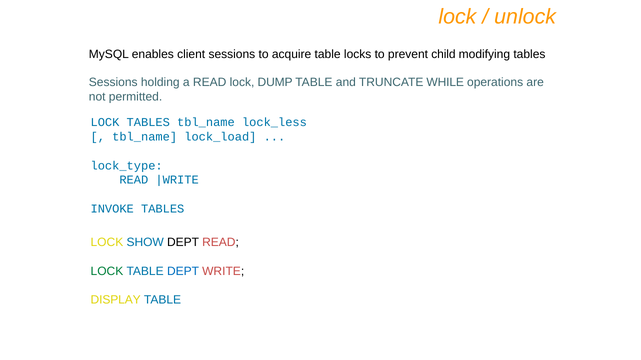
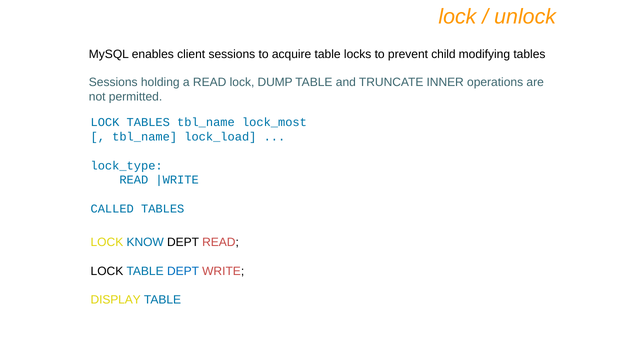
WHILE: WHILE -> INNER (445, 83)
lock_less: lock_less -> lock_most (274, 123)
INVOKE: INVOKE -> CALLED (112, 209)
SHOW: SHOW -> KNOW (145, 243)
LOCK colour: green -> black (107, 272)
